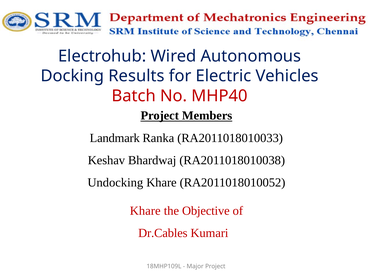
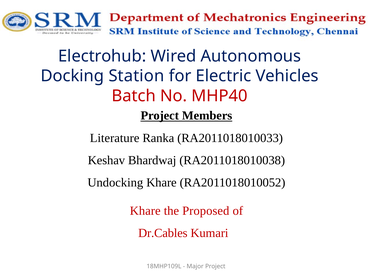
Results: Results -> Station (136, 76)
Landmark: Landmark -> Literature (115, 138)
Objective: Objective -> Proposed (206, 211)
